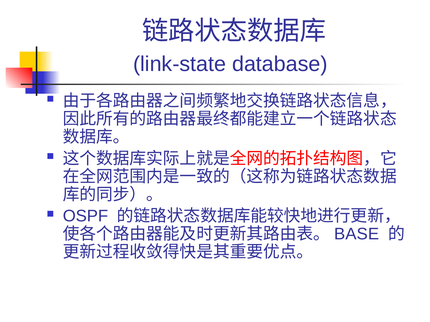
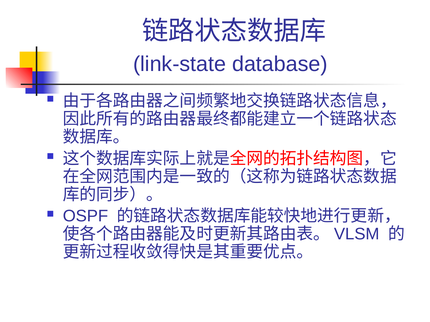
BASE: BASE -> VLSM (357, 234)
